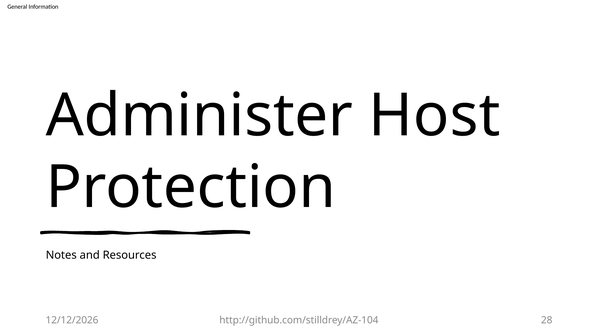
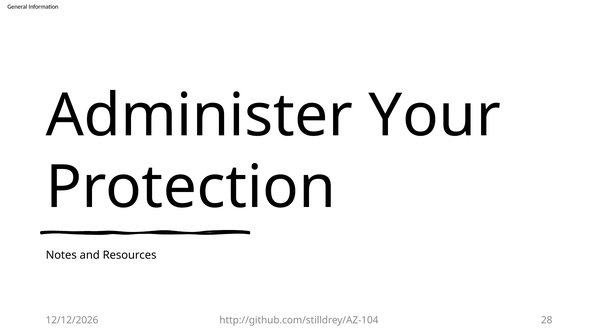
Host: Host -> Your (435, 116)
